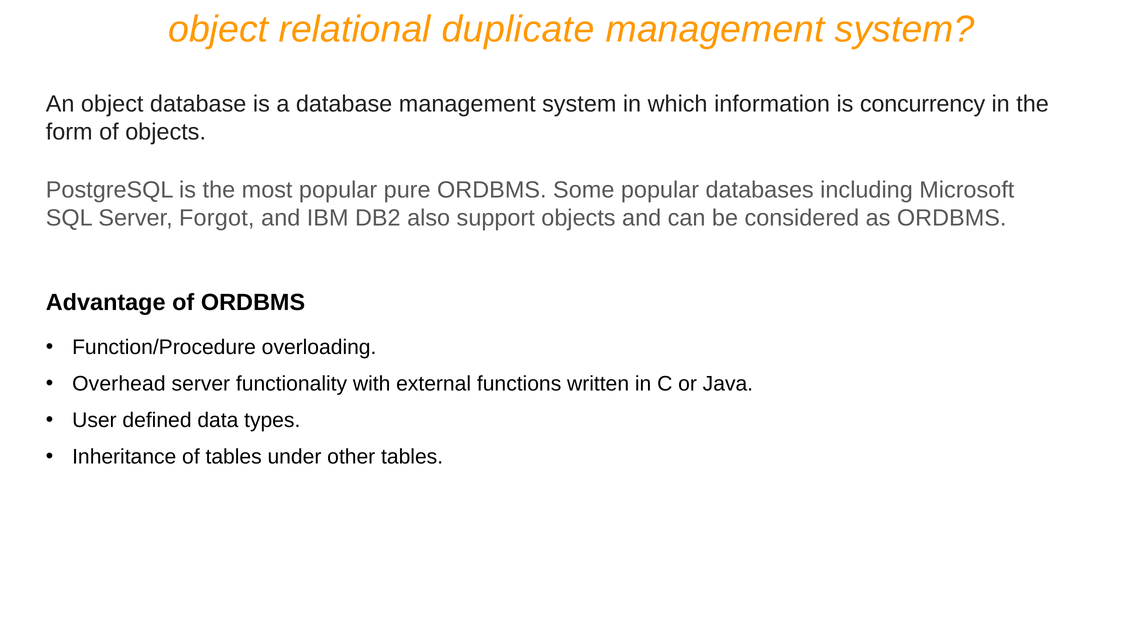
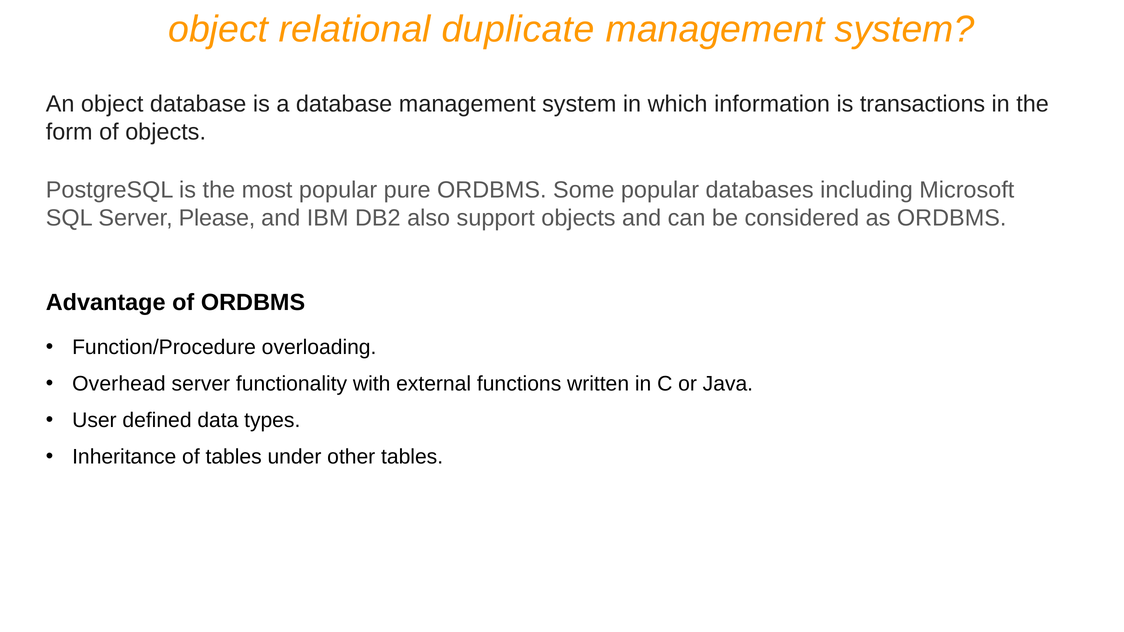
concurrency: concurrency -> transactions (923, 104)
Forgot: Forgot -> Please (217, 218)
